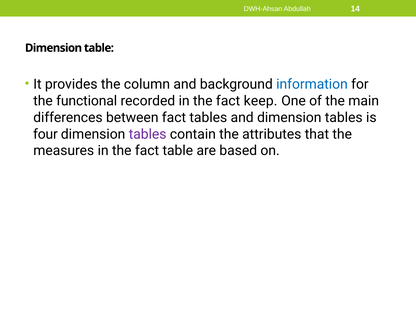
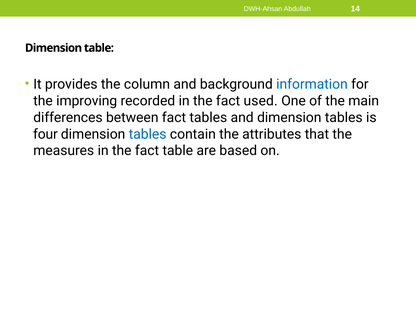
functional: functional -> improving (87, 101)
keep: keep -> used (261, 101)
tables colour: purple -> blue (148, 134)
